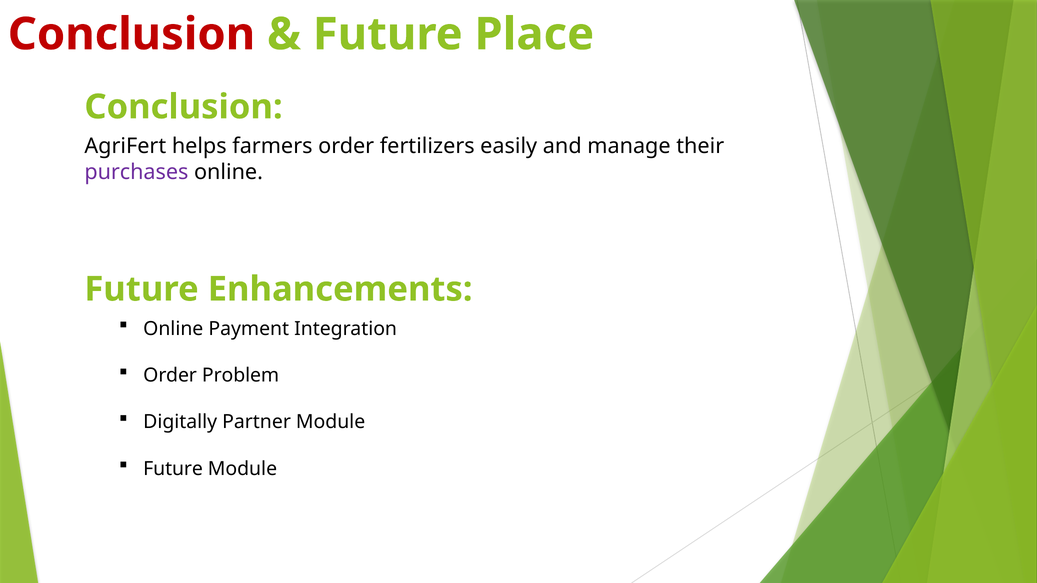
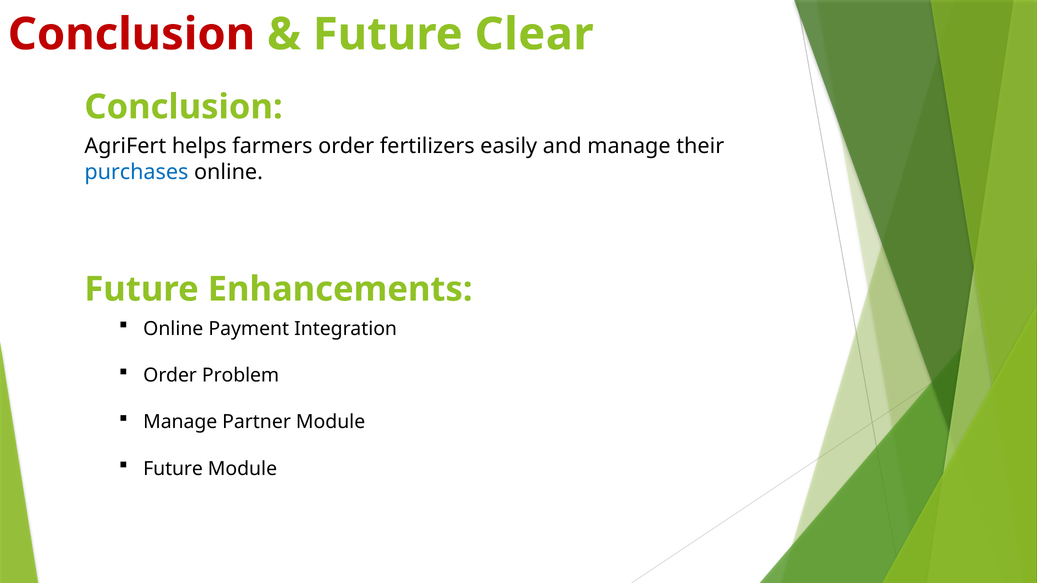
Place: Place -> Clear (534, 34)
purchases colour: purple -> blue (136, 172)
Digitally: Digitally -> Manage (180, 422)
